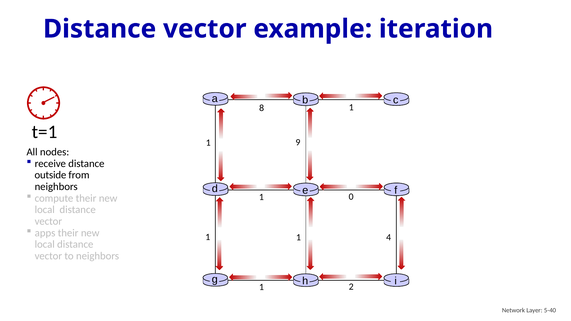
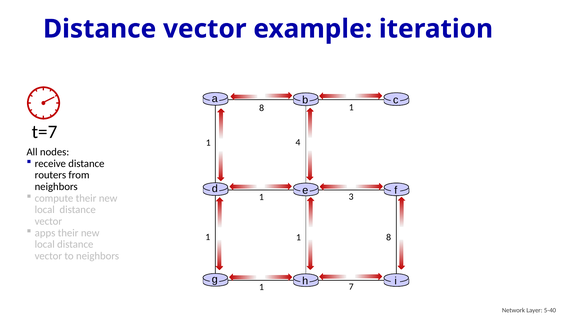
t=1: t=1 -> t=7 (45, 132)
9: 9 -> 4 (298, 142)
outside: outside -> routers (50, 175)
0: 0 -> 3 (351, 197)
1 4: 4 -> 8 (389, 238)
2: 2 -> 7 (351, 287)
